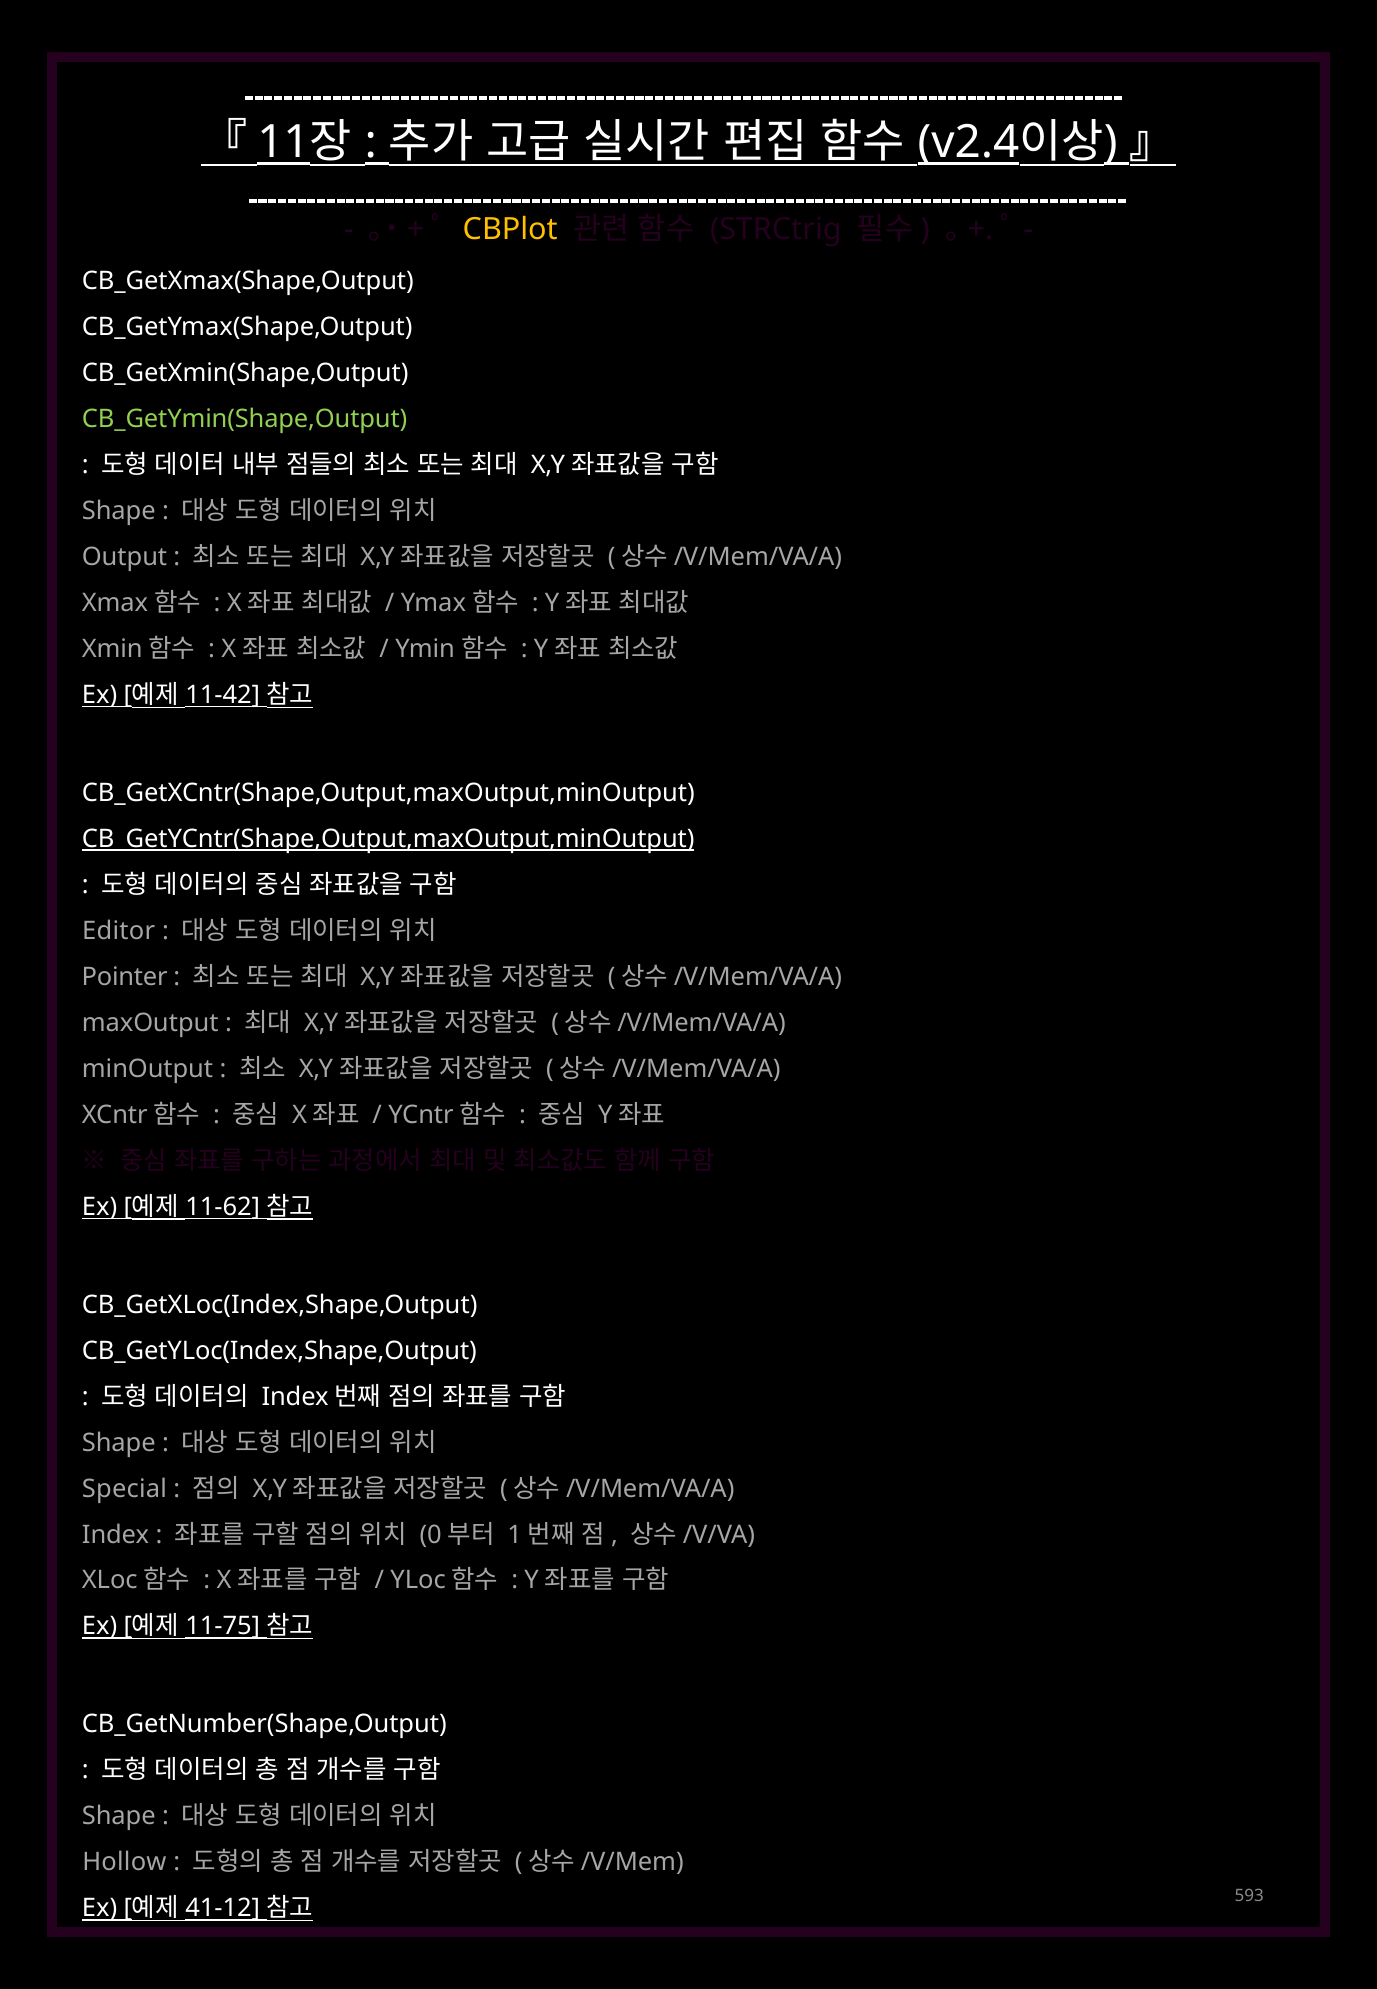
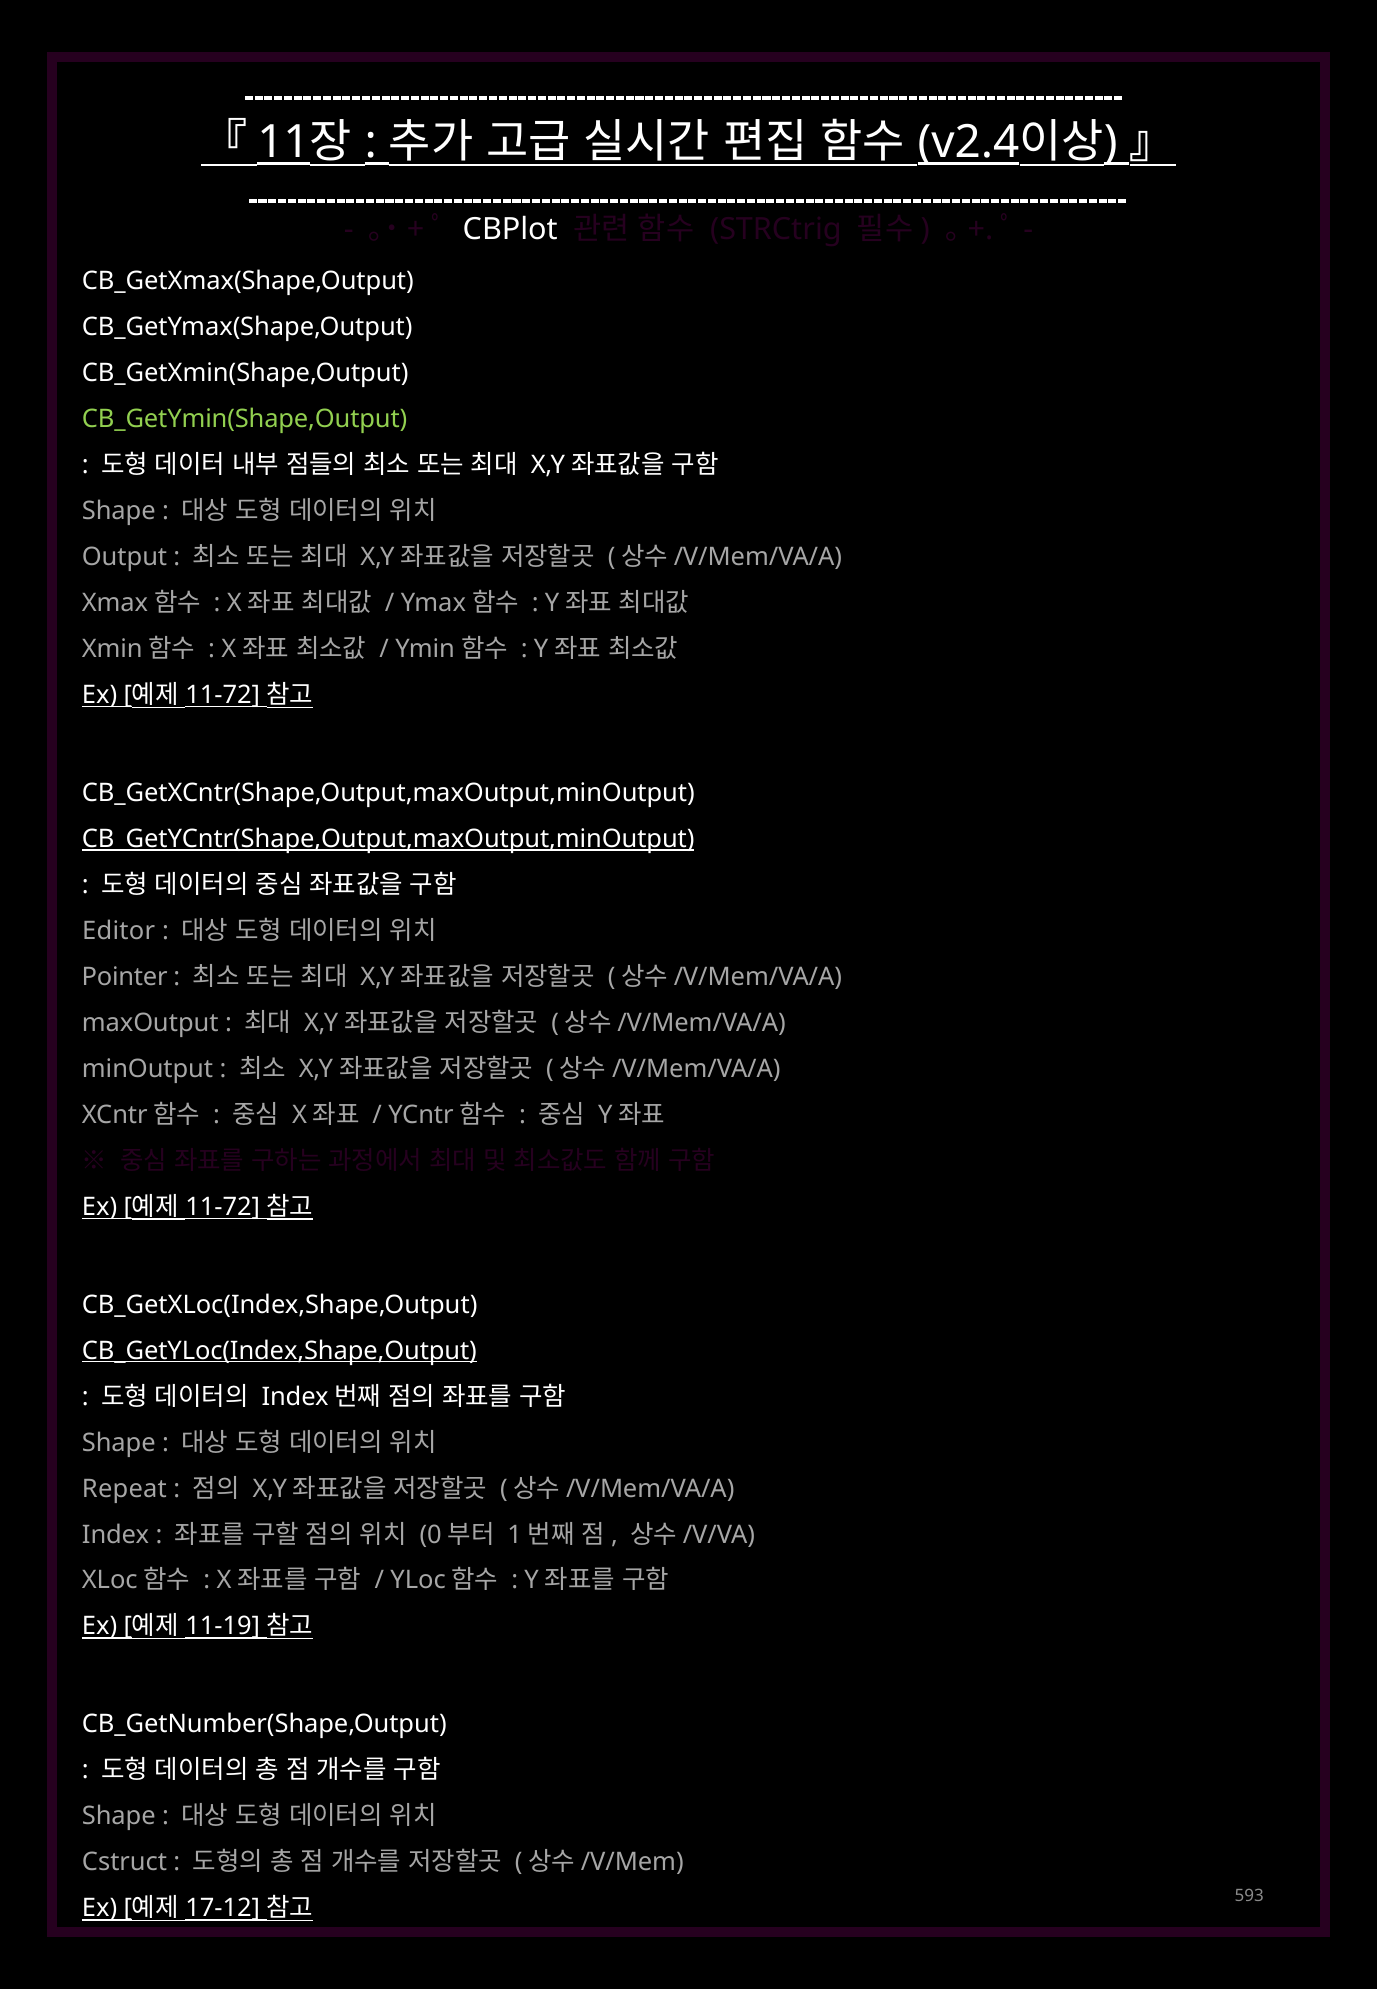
CBPlot colour: yellow -> white (510, 230)
11-42: 11-42 -> 11-72 (223, 695)
11-62: 11-62 -> 11-72 (223, 1207)
CB_GetYLoc(Index,Shape,Output underline: none -> present (279, 1351)
Special: Special -> Repeat (124, 1489)
11-75: 11-75 -> 11-19 (223, 1627)
Hollow: Hollow -> Cstruct (125, 1862)
41-12: 41-12 -> 17-12 (223, 1908)
